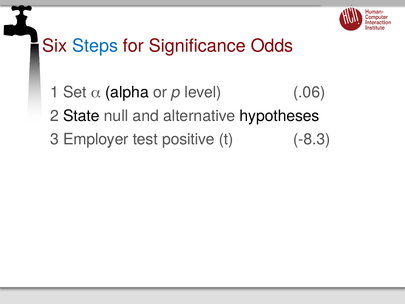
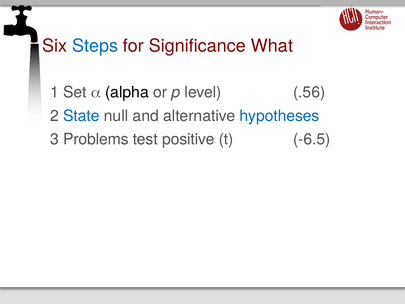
Odds: Odds -> What (272, 46)
.06: .06 -> .56 (309, 92)
State colour: black -> blue (81, 116)
hypotheses colour: black -> blue (280, 116)
Employer: Employer -> Problems (96, 139)
-8.3: -8.3 -> -6.5 (312, 139)
